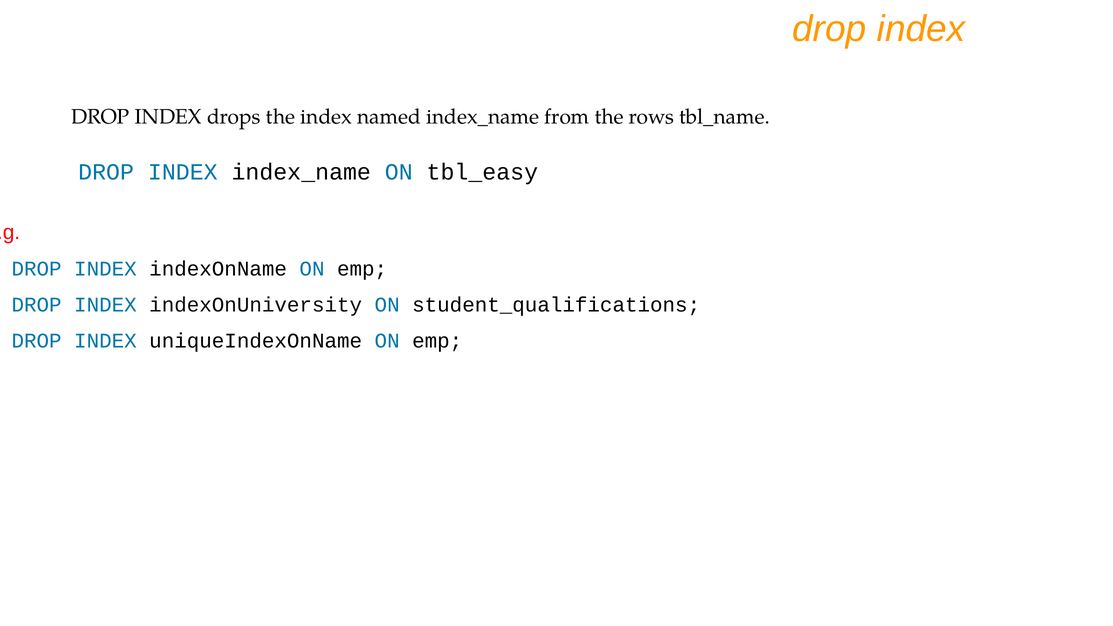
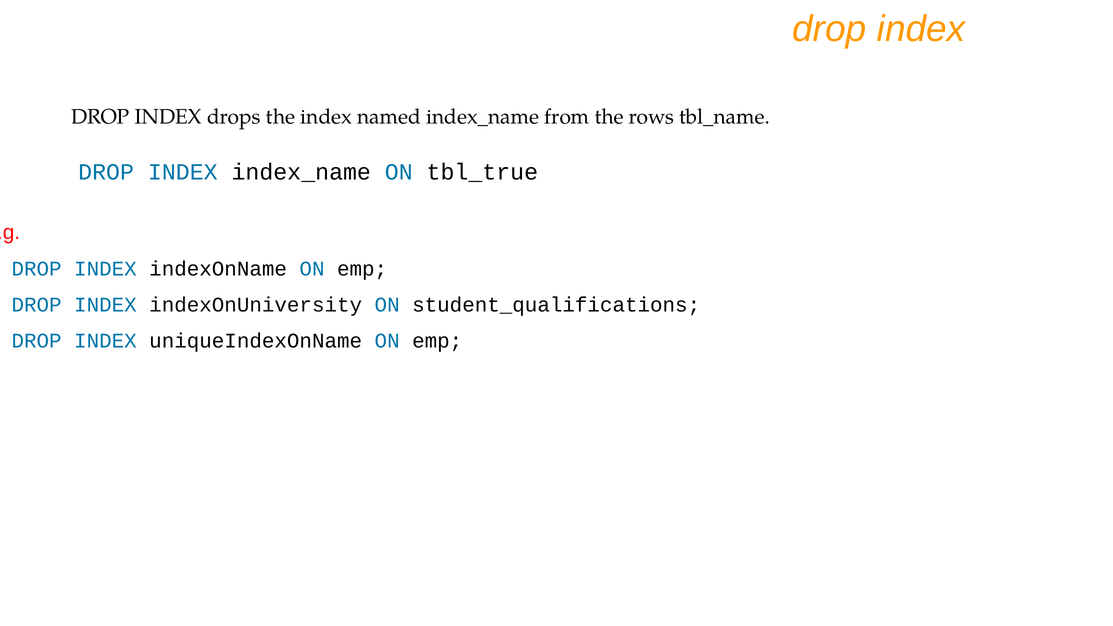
tbl_easy: tbl_easy -> tbl_true (482, 172)
